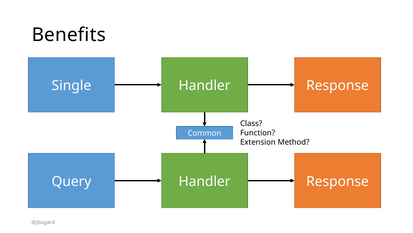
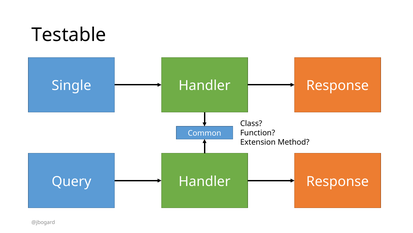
Benefits: Benefits -> Testable (69, 35)
